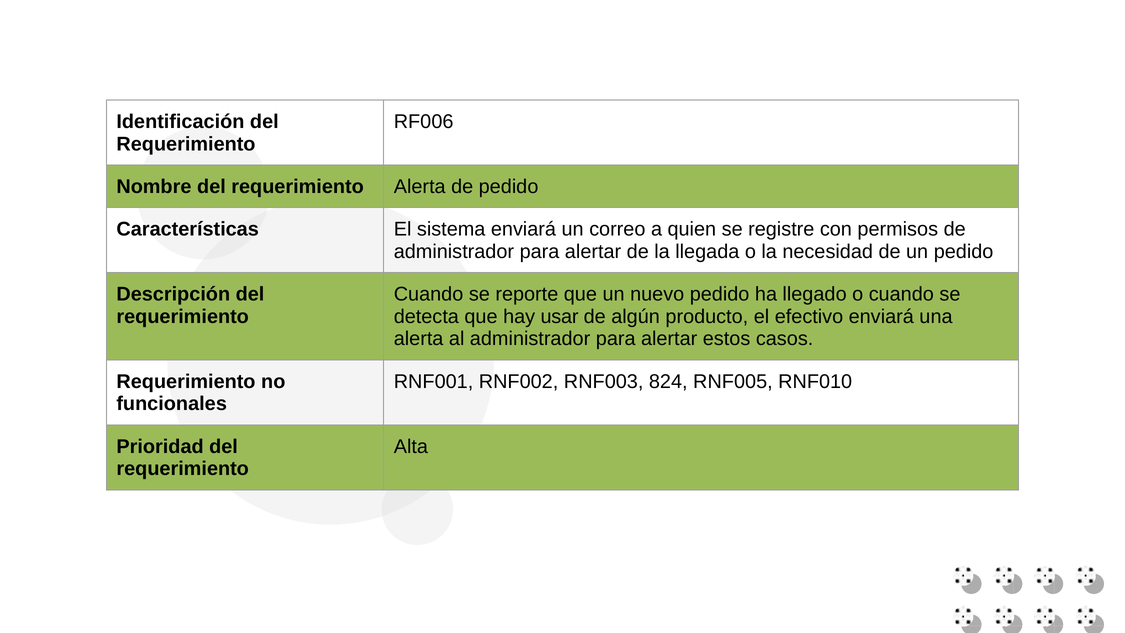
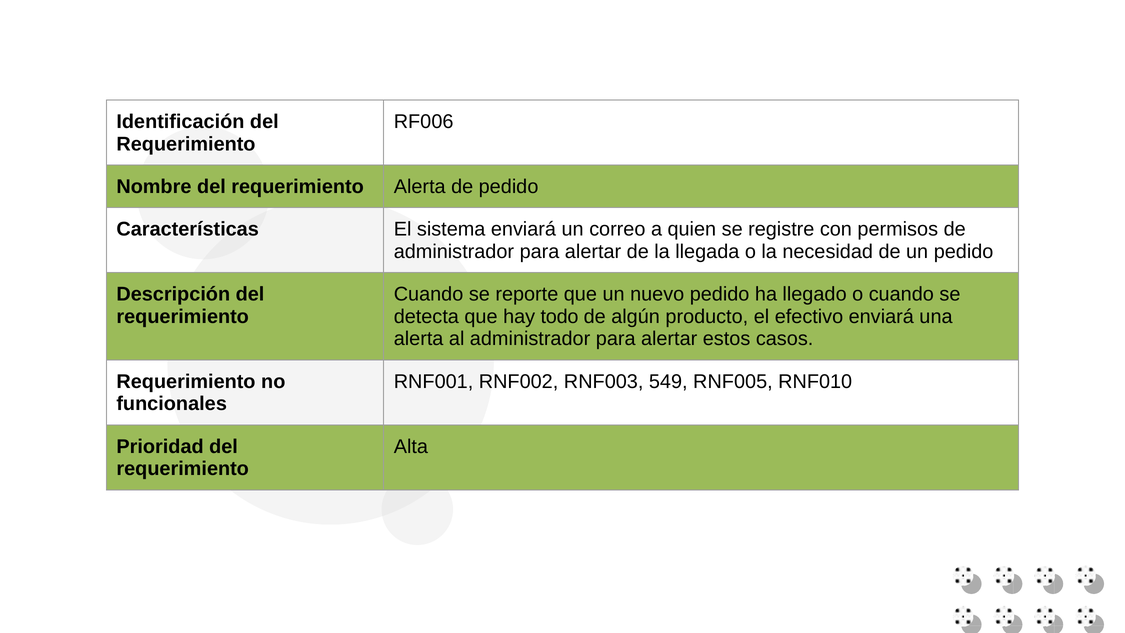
usar: usar -> todo (560, 317)
824: 824 -> 549 (668, 382)
